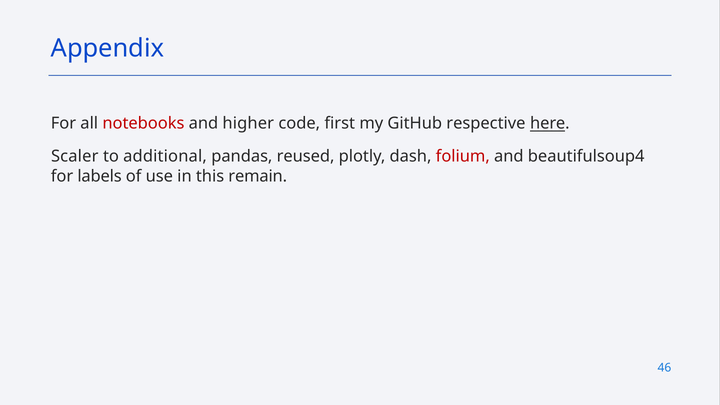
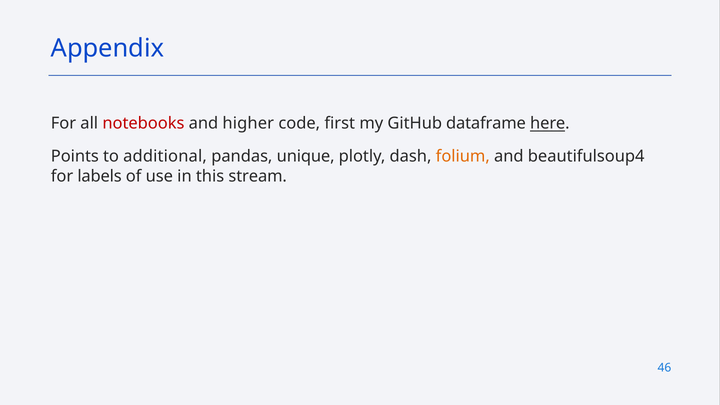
respective: respective -> dataframe (486, 124)
Scaler: Scaler -> Points (75, 157)
reused: reused -> unique (306, 157)
folium colour: red -> orange (463, 157)
remain: remain -> stream (258, 176)
